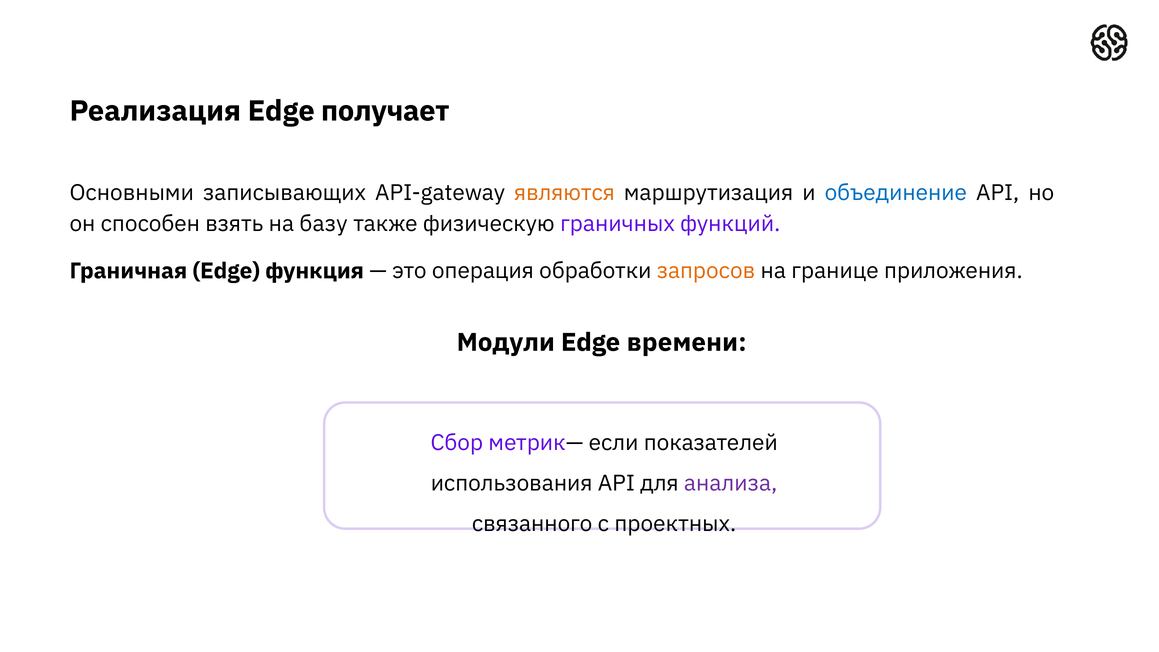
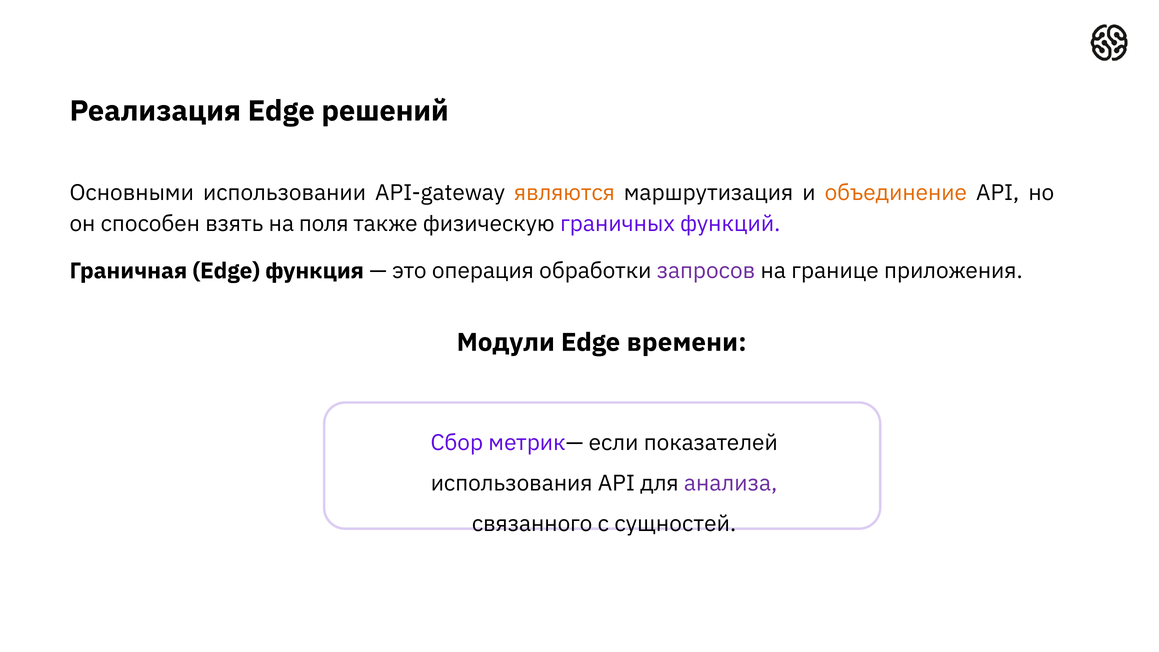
получает: получает -> решений (385, 111)
записывающих: записывающих -> использовании (285, 193)
объединение colour: blue -> orange (896, 193)
базу: базу -> поля (324, 224)
запросов colour: orange -> purple (706, 271)
проектных: проектных -> сущностей (675, 524)
